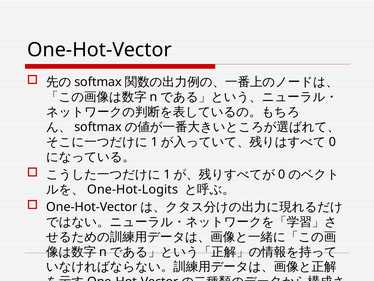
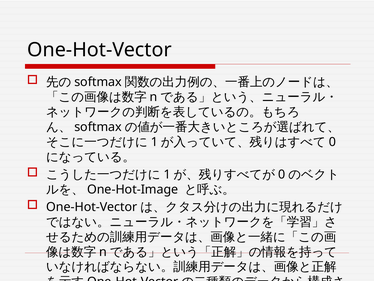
One-Hot-Logits: One-Hot-Logits -> One-Hot-Image (133, 189)
